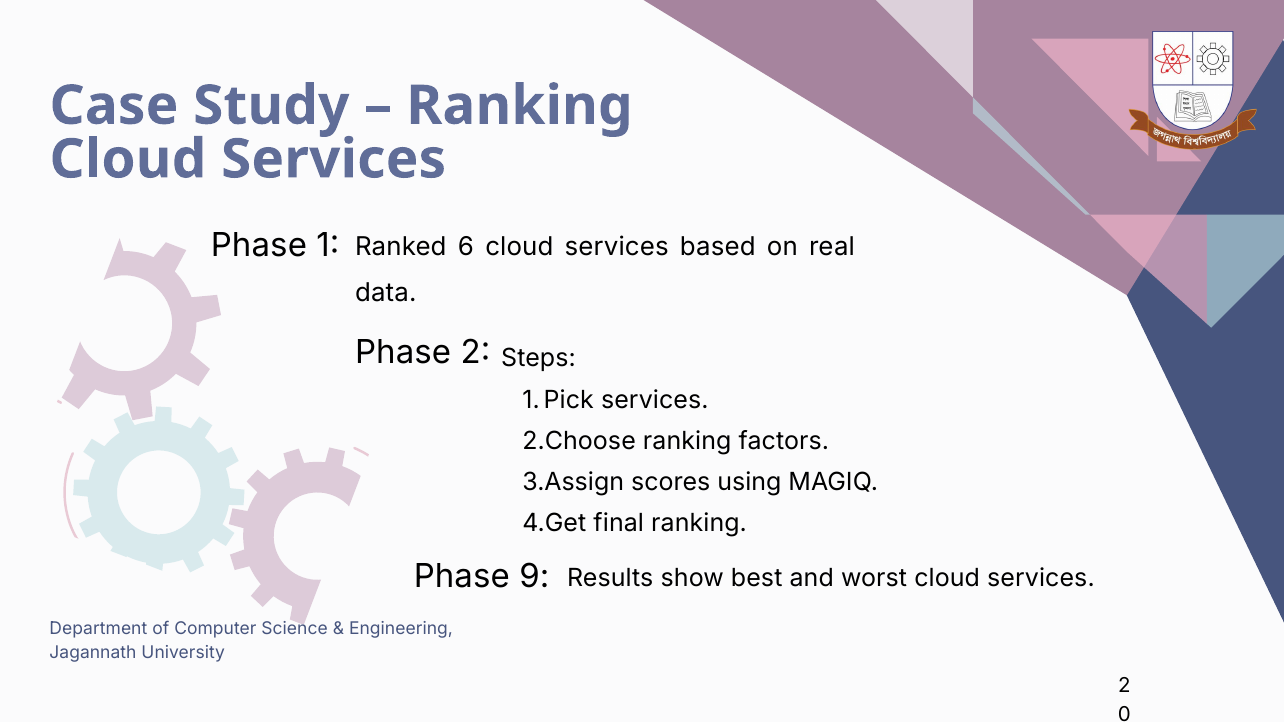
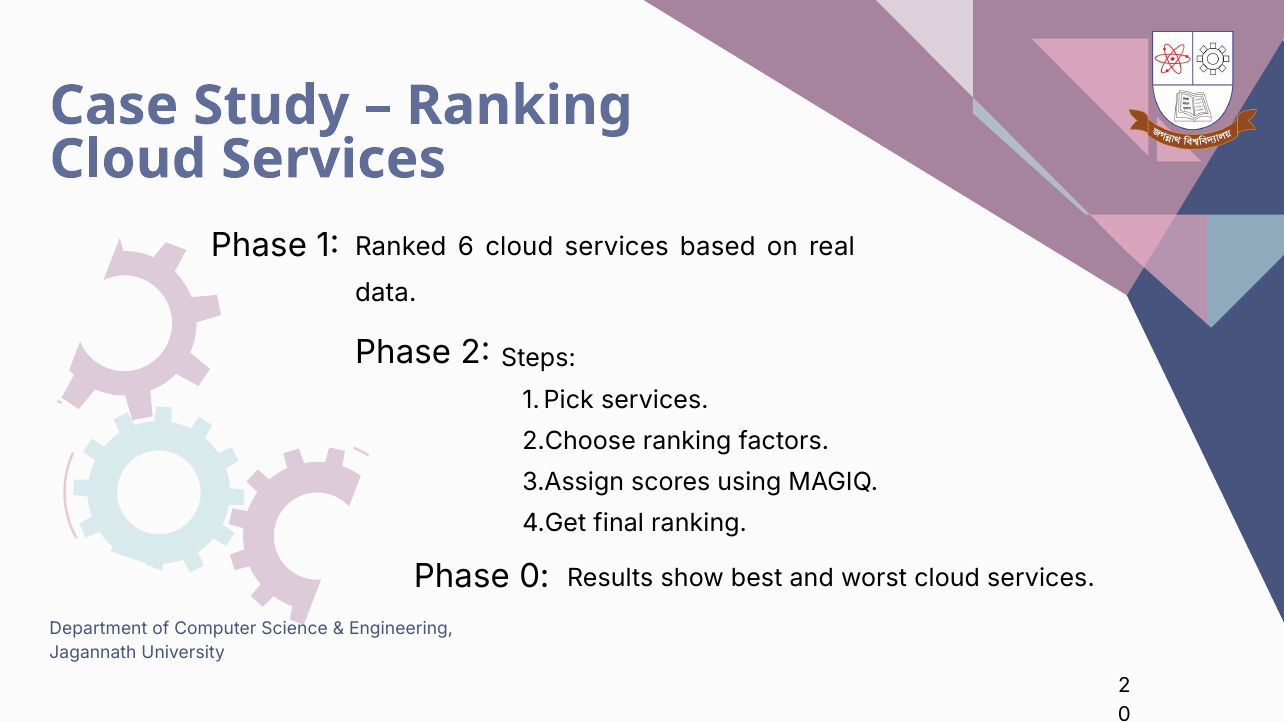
Phase 9: 9 -> 0 (534, 577)
